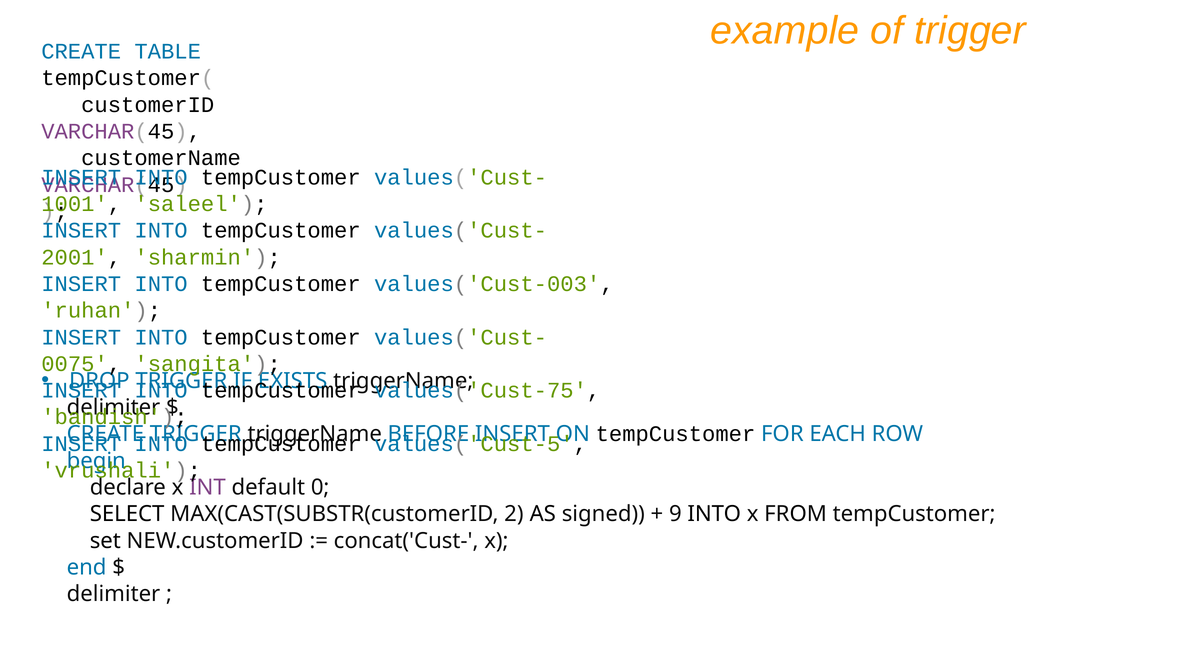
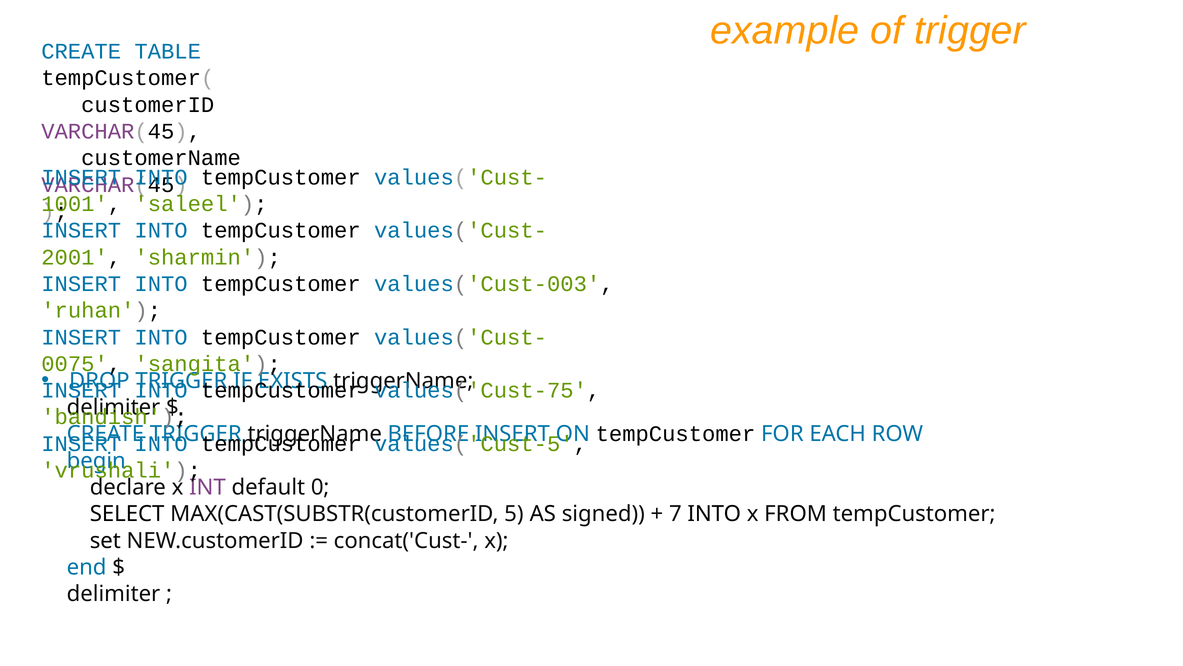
2: 2 -> 5 (514, 514)
9: 9 -> 7 (675, 514)
